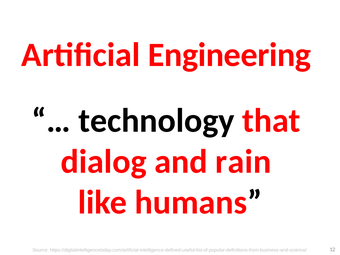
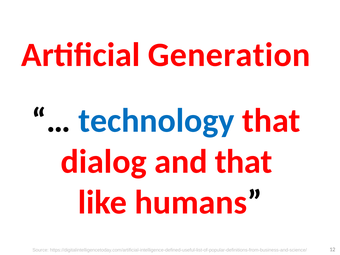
Engineering: Engineering -> Generation (229, 55)
technology colour: black -> blue (156, 121)
and rain: rain -> that (244, 162)
